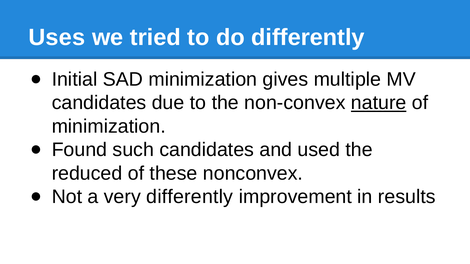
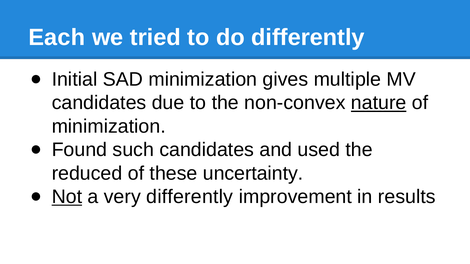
Uses: Uses -> Each (57, 37)
nonconvex: nonconvex -> uncertainty (253, 174)
Not underline: none -> present (67, 197)
